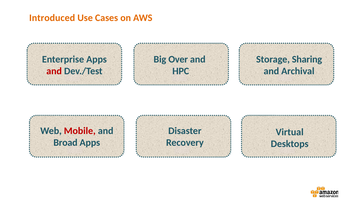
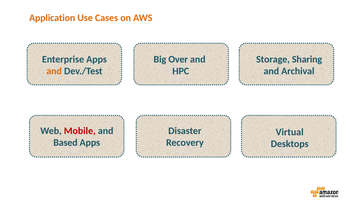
Introduced: Introduced -> Application (52, 18)
and colour: red -> orange (54, 71)
Broad: Broad -> Based (65, 142)
